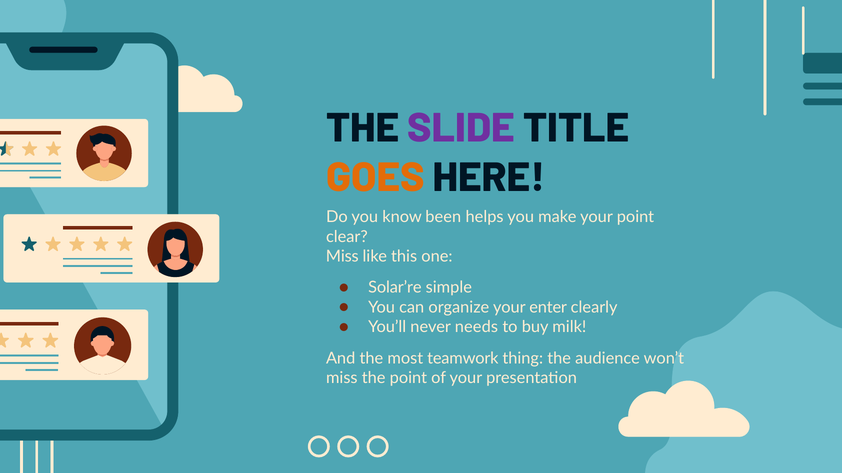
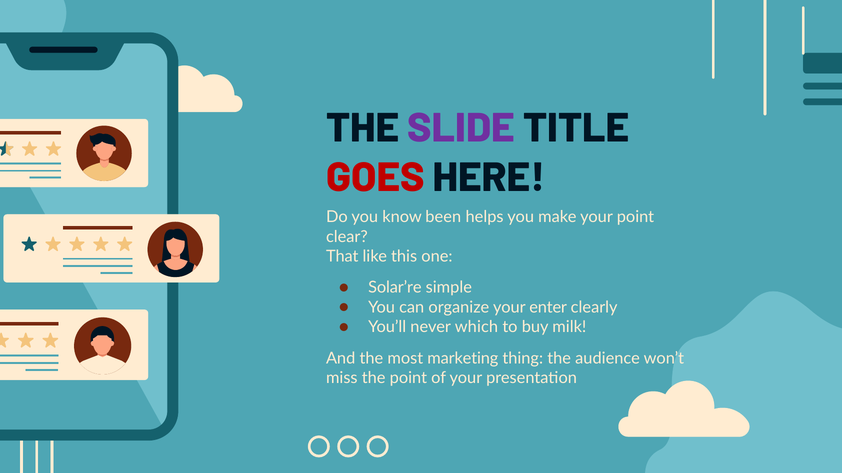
GOES colour: orange -> red (375, 178)
Miss: Miss -> That (342, 257)
needs: needs -> which (476, 327)
teamwork: teamwork -> marketing (463, 359)
